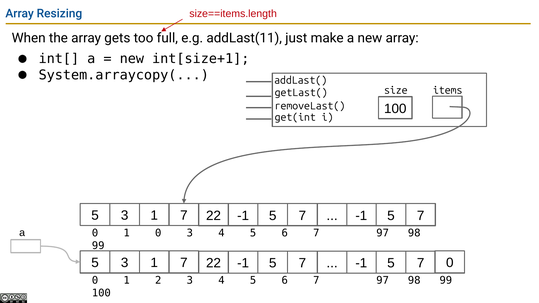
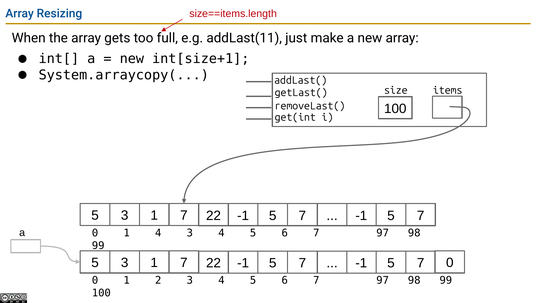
1 0: 0 -> 4 (158, 233)
